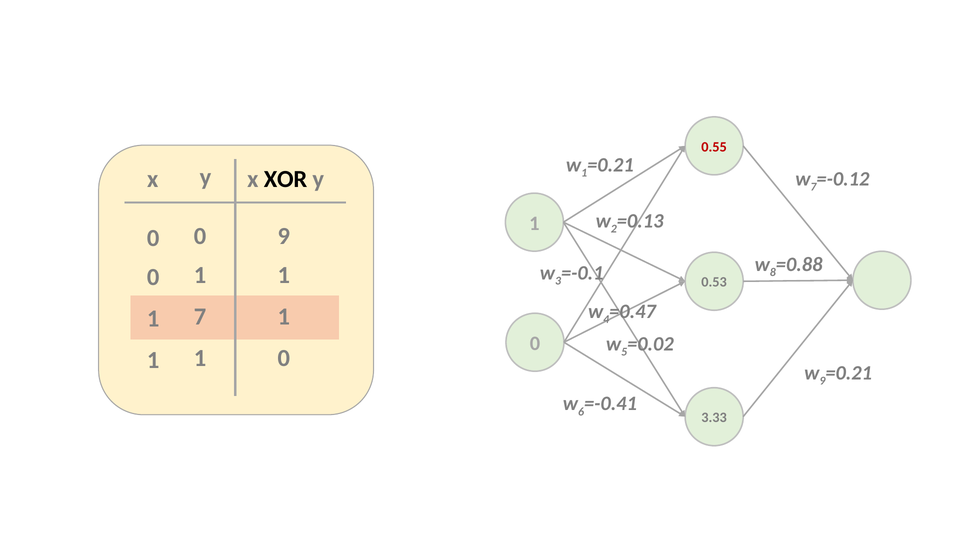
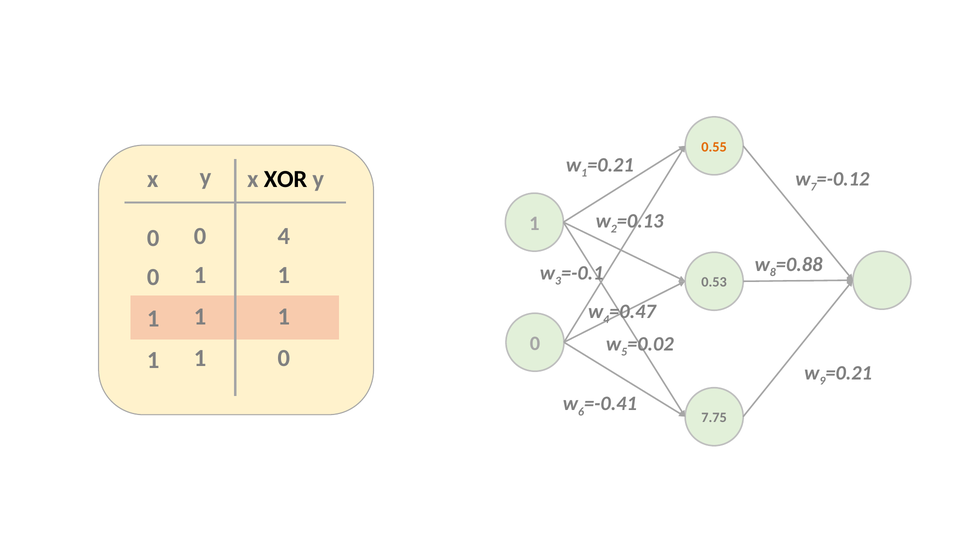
0.55 colour: red -> orange (714, 147)
0 9: 9 -> 4 (284, 236)
7: 7 -> 1 (200, 317)
3.33: 3.33 -> 7.75 (714, 418)
